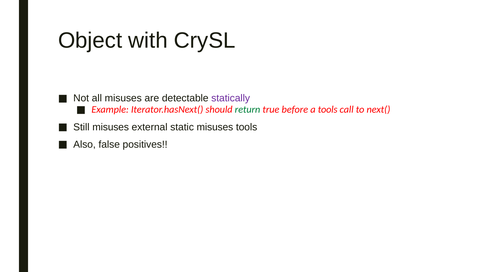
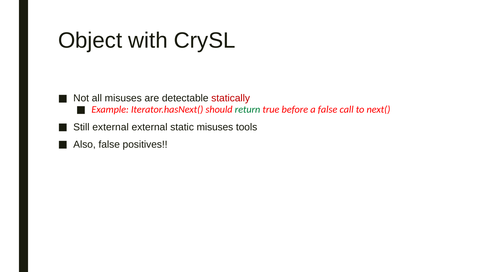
statically colour: purple -> red (231, 98)
a tools: tools -> false (328, 110)
Still misuses: misuses -> external (111, 127)
